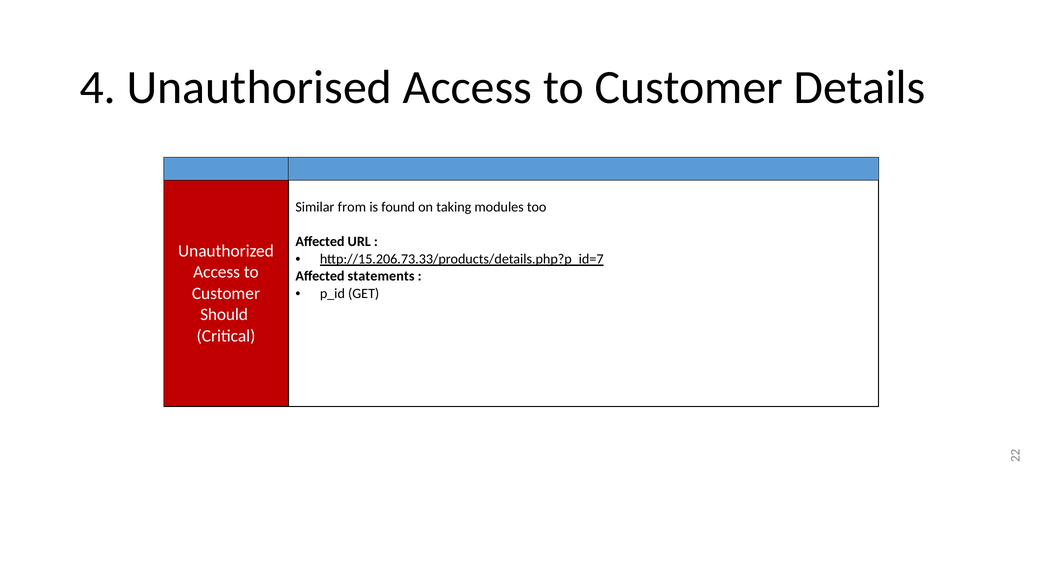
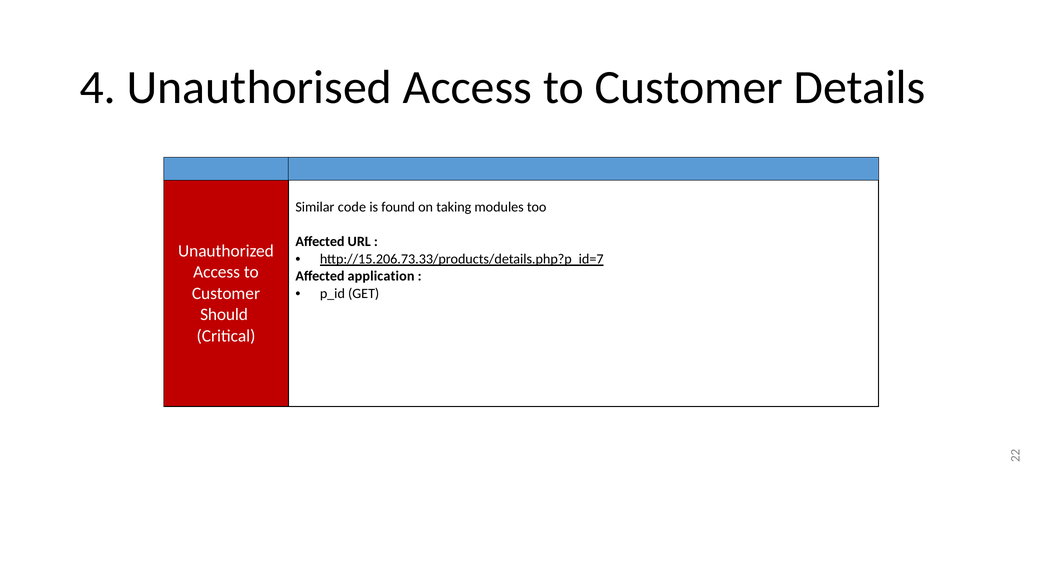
from: from -> code (352, 207)
statements: statements -> application (381, 276)
